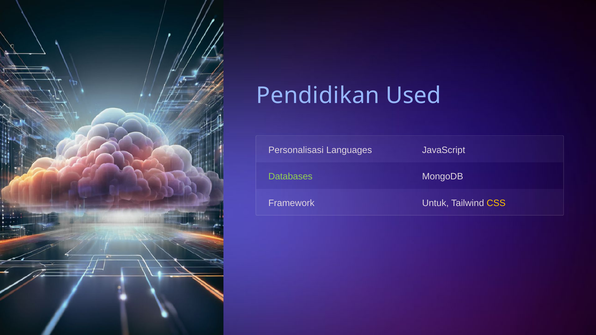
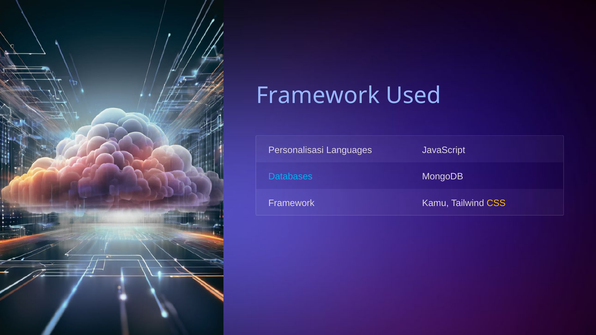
Pendidikan: Pendidikan -> Framework (318, 96)
Databases colour: light green -> light blue (290, 177)
Untuk: Untuk -> Kamu (435, 203)
